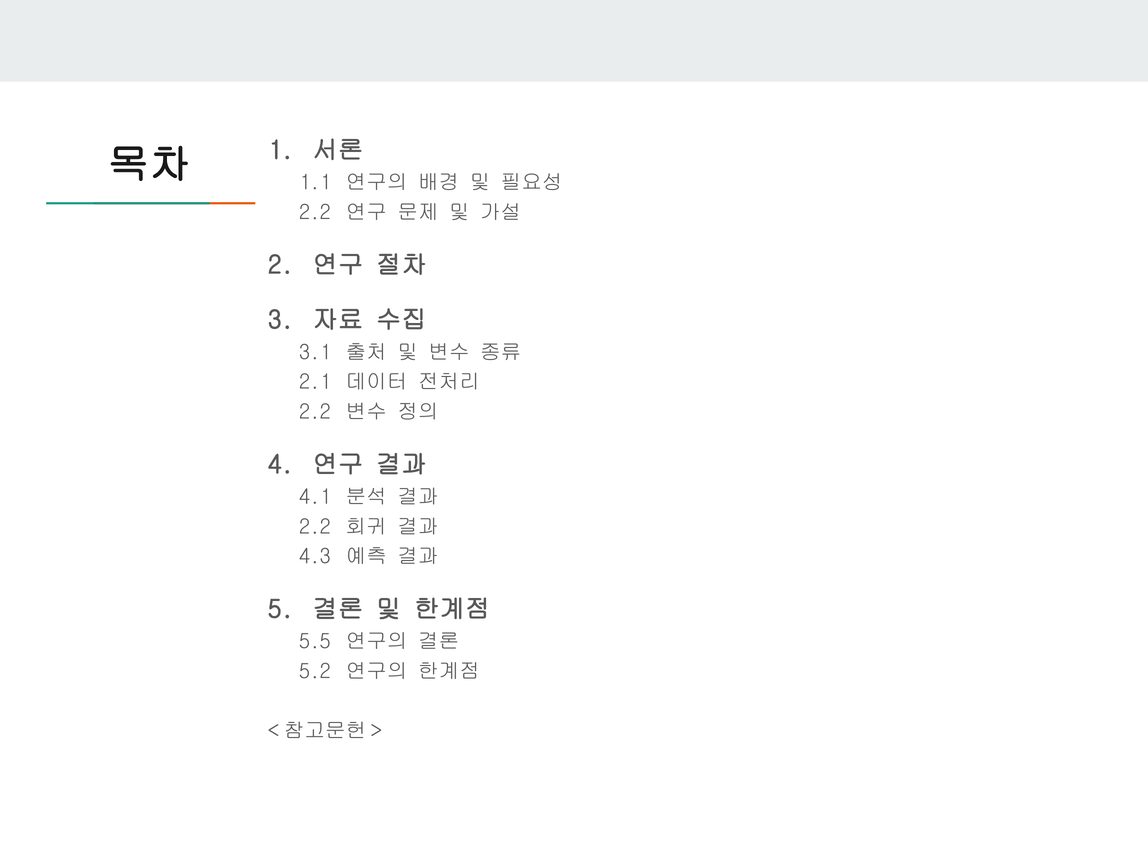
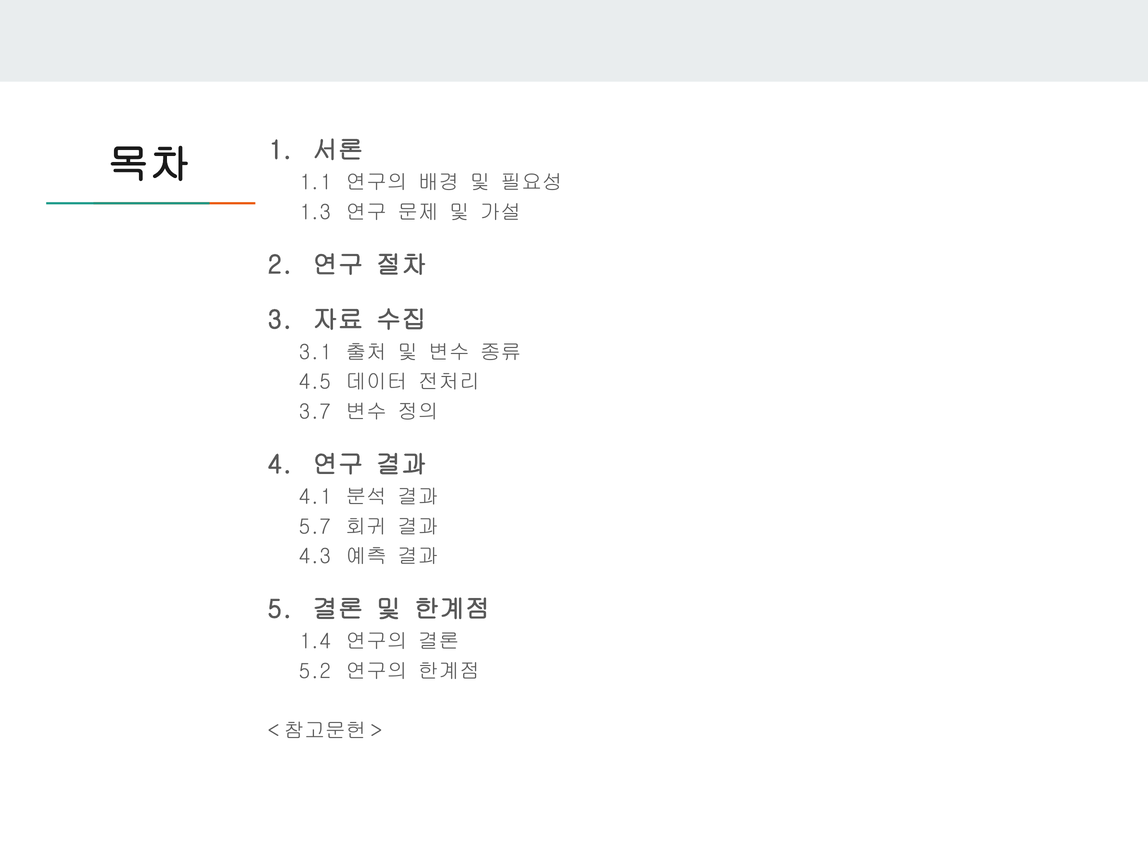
2.2: 2.2 -> 1.3 (315, 212)
2.1: 2.1 -> 4.5 (315, 382)
2.2: 2.2 -> 3.7 (315, 412)
2.2: 2.2 -> 5.7 (315, 527)
5.5: 5.5 -> 1.4 (315, 641)
